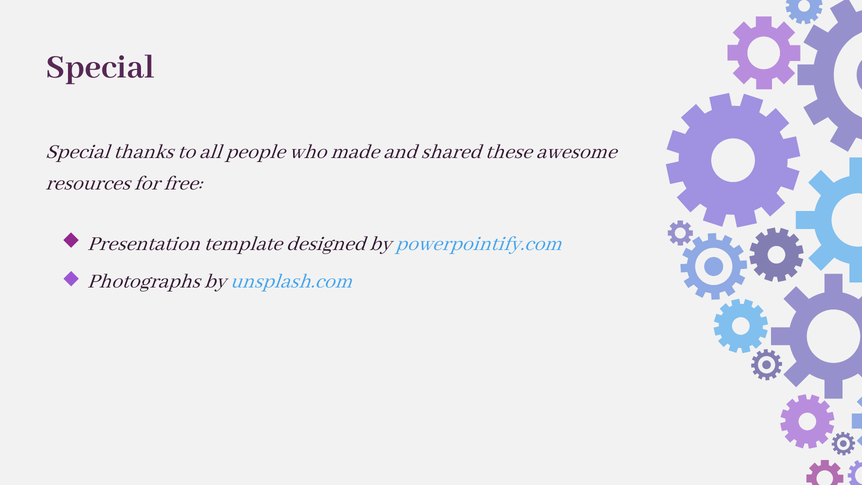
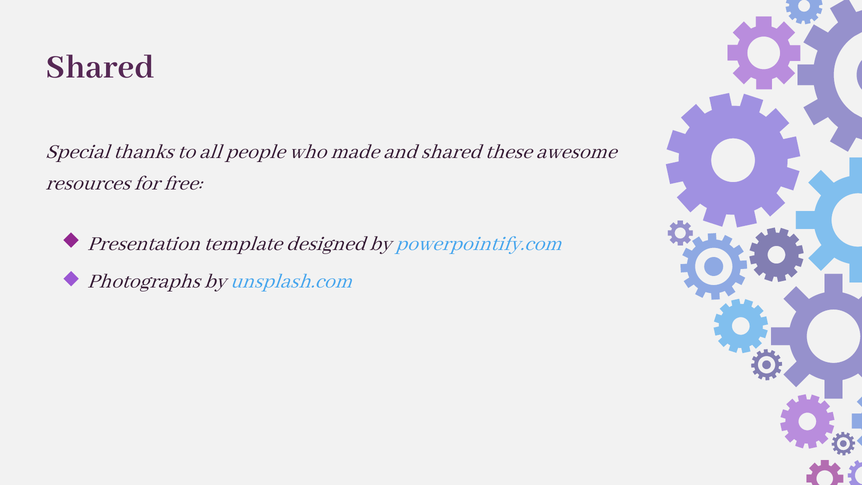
Special: Special -> Shared (100, 66)
